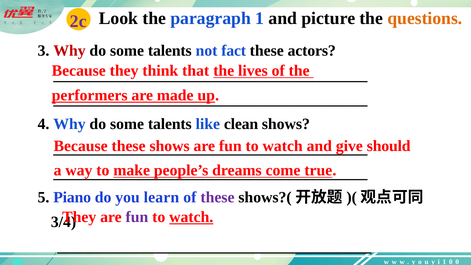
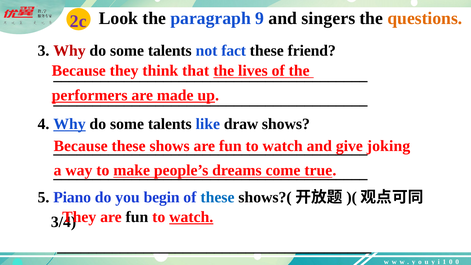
paragraph 1: 1 -> 9 (260, 18)
picture: picture -> singers (328, 18)
actors: actors -> friend (312, 50)
Why underline: none -> present (69, 124)
clean: clean -> draw (241, 124)
should: should -> joking (389, 146)
learn: learn -> begin (162, 197)
these colour: purple -> blue (217, 197)
fun colour: purple -> black (137, 217)
